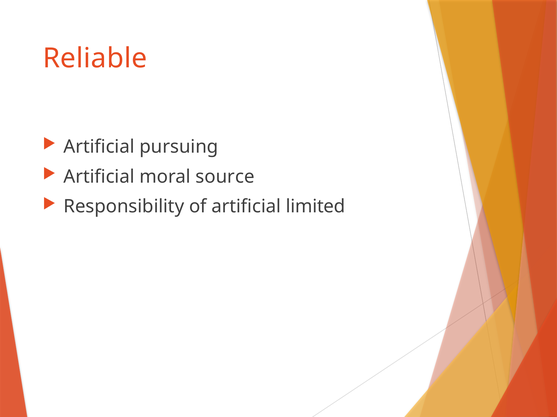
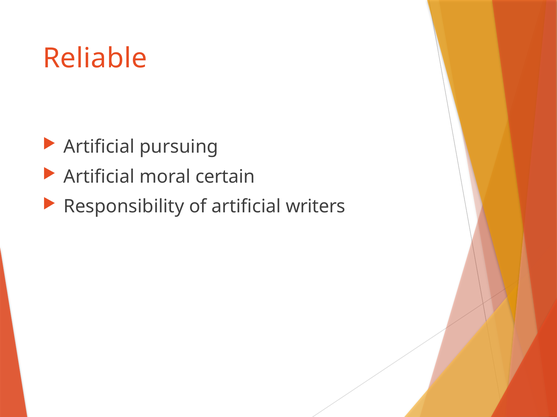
source: source -> certain (225, 177)
limited: limited -> writers (316, 207)
